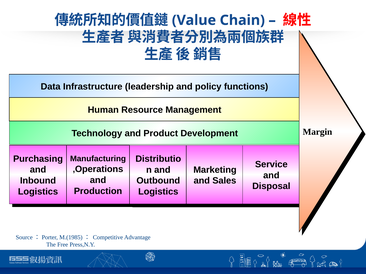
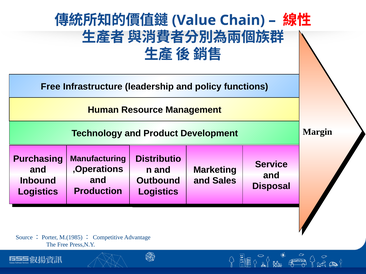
Data: Data -> Free (51, 87)
